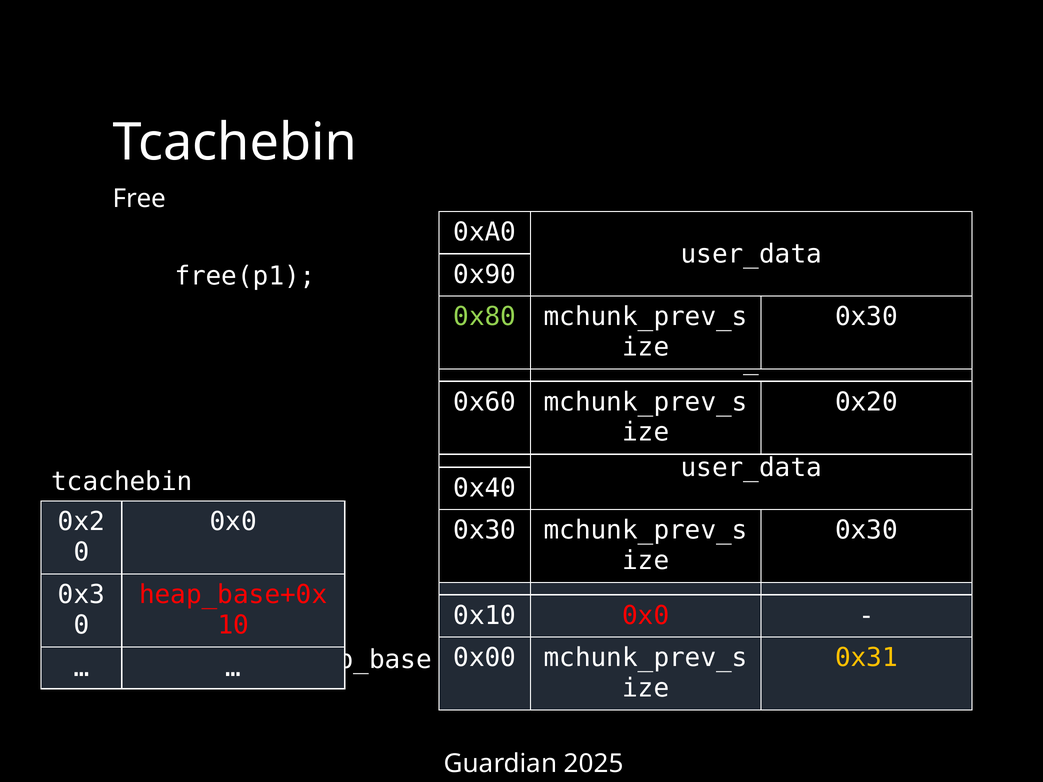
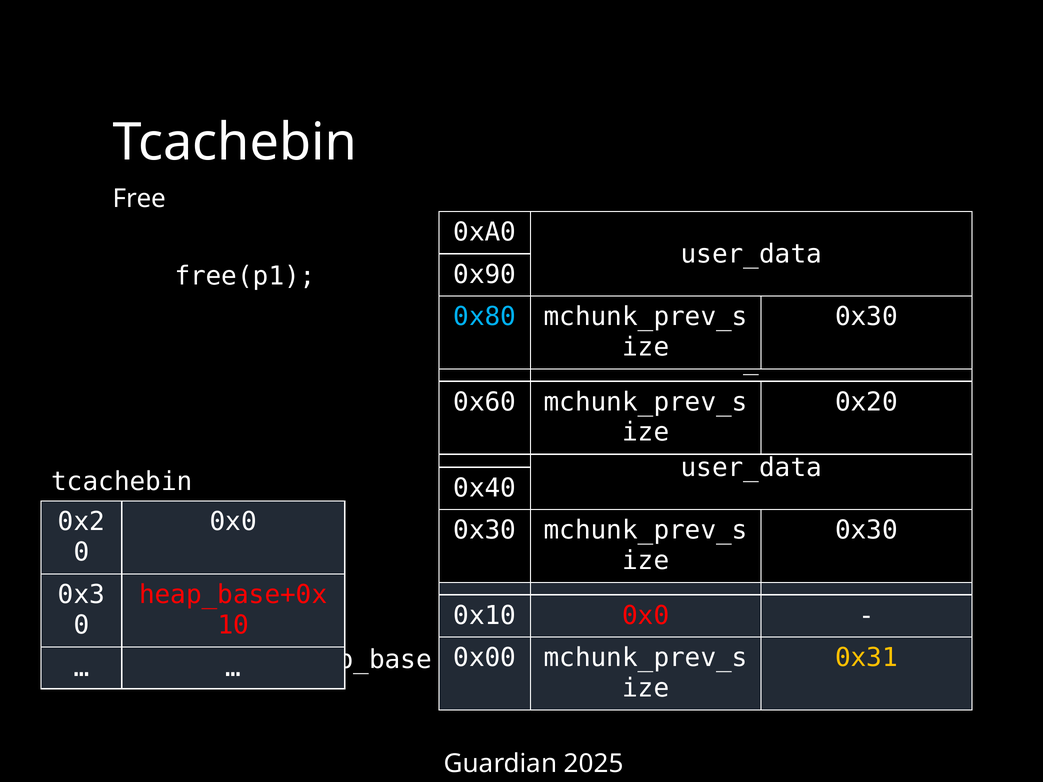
0x80 colour: light green -> light blue (485, 317)
